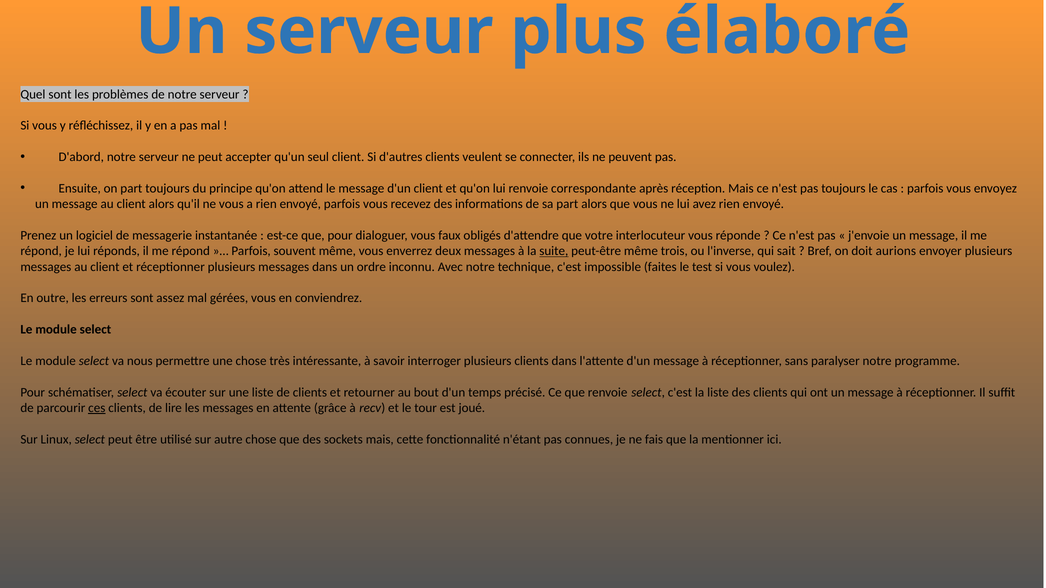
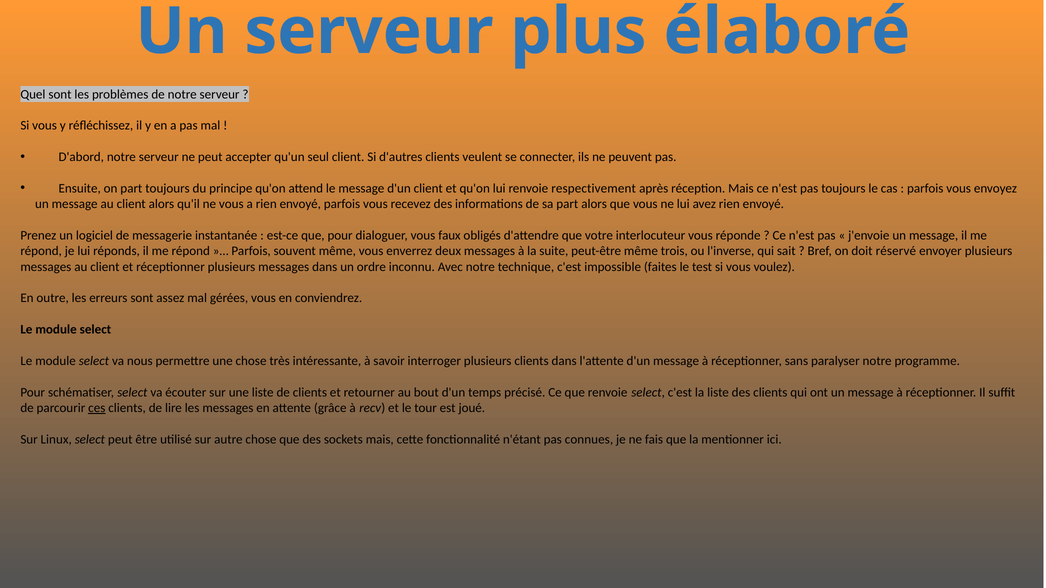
correspondante: correspondante -> respectivement (594, 189)
suite underline: present -> none (554, 251)
aurions: aurions -> réservé (896, 251)
